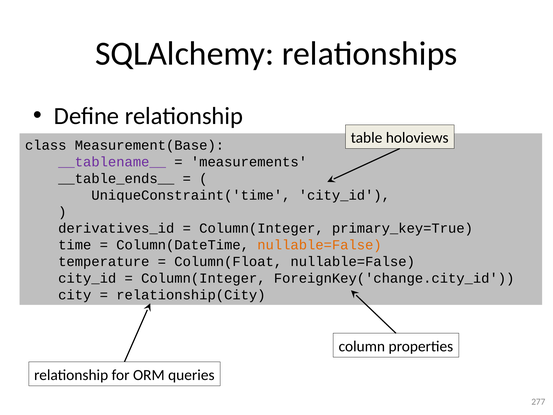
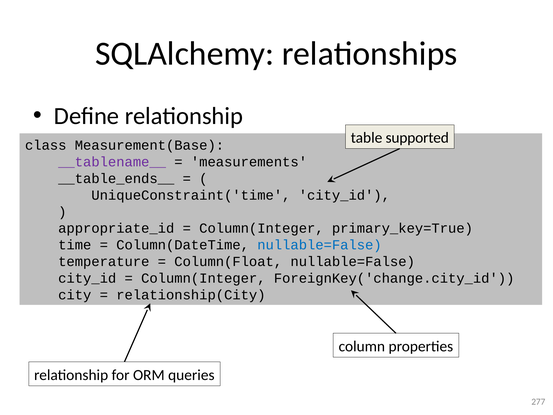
holoviews: holoviews -> supported (417, 138)
derivatives_id: derivatives_id -> appropriate_id (116, 228)
nullable=False colour: orange -> blue (319, 245)
